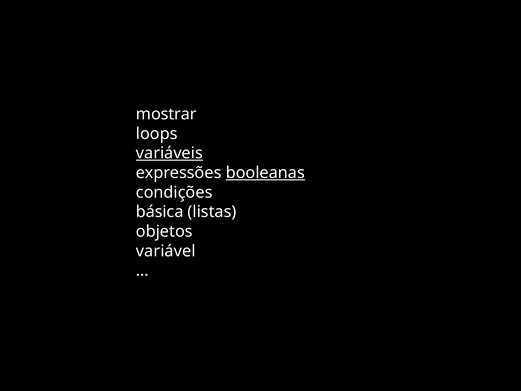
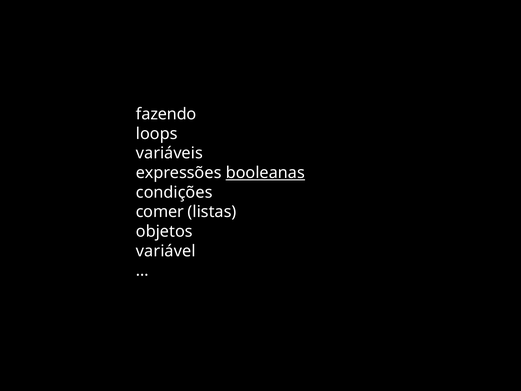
mostrar: mostrar -> fazendo (166, 114)
variáveis underline: present -> none (169, 153)
básica: básica -> comer (160, 212)
